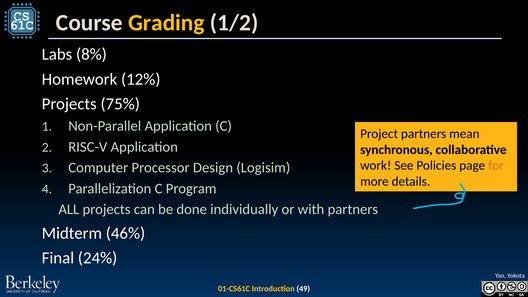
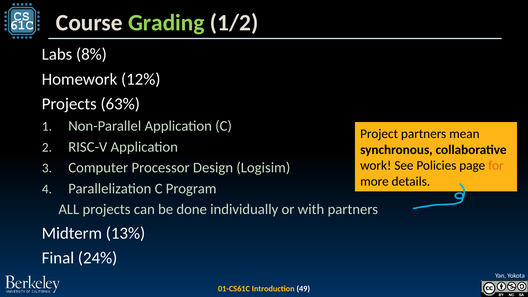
Grading colour: yellow -> light green (166, 23)
75%: 75% -> 63% (120, 104)
46%: 46% -> 13% (125, 233)
